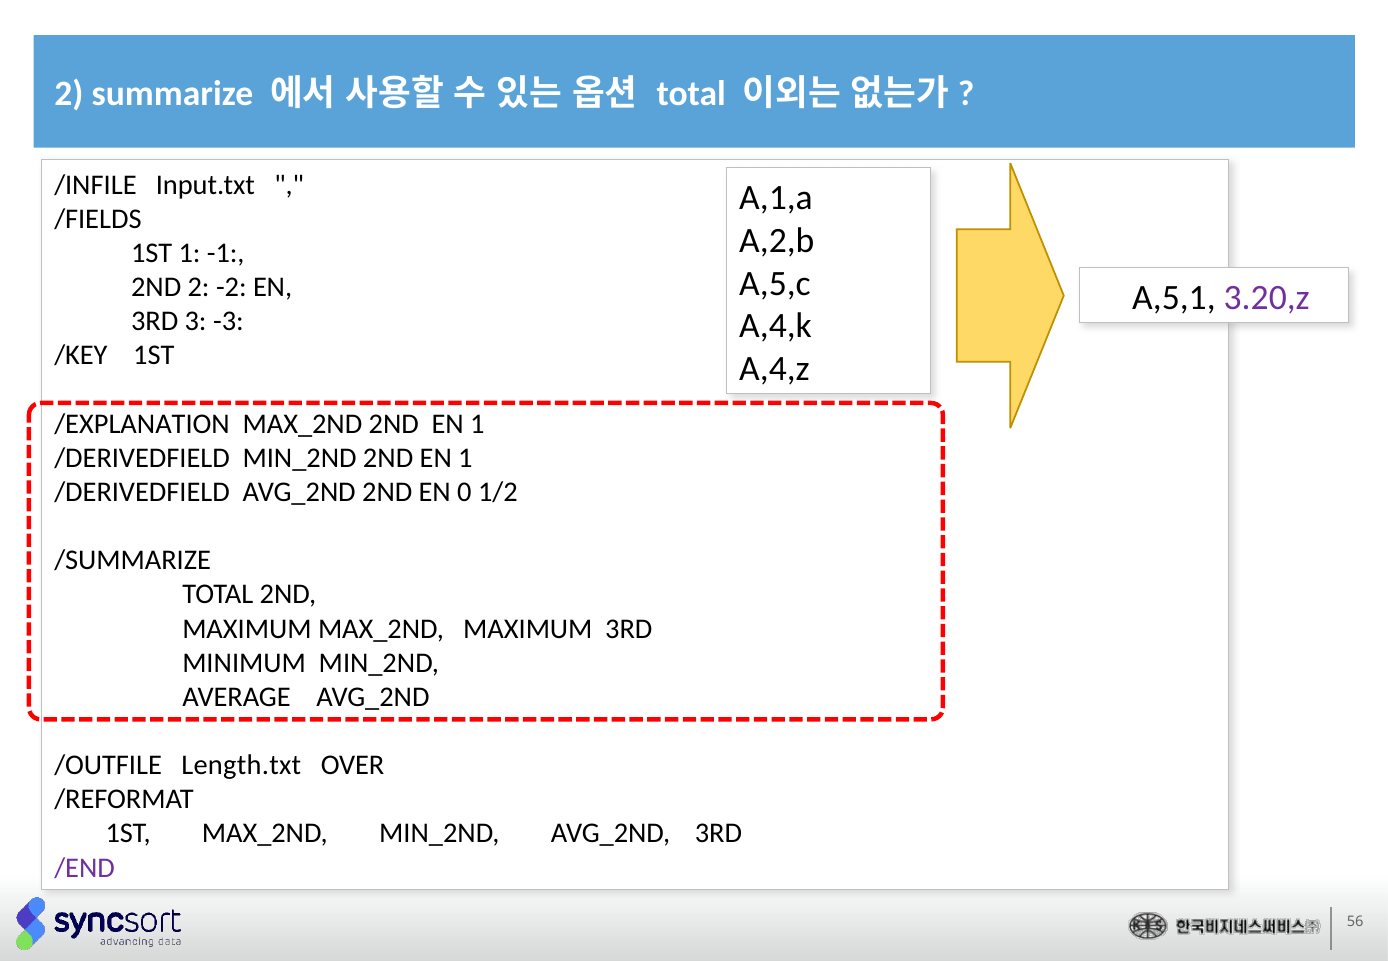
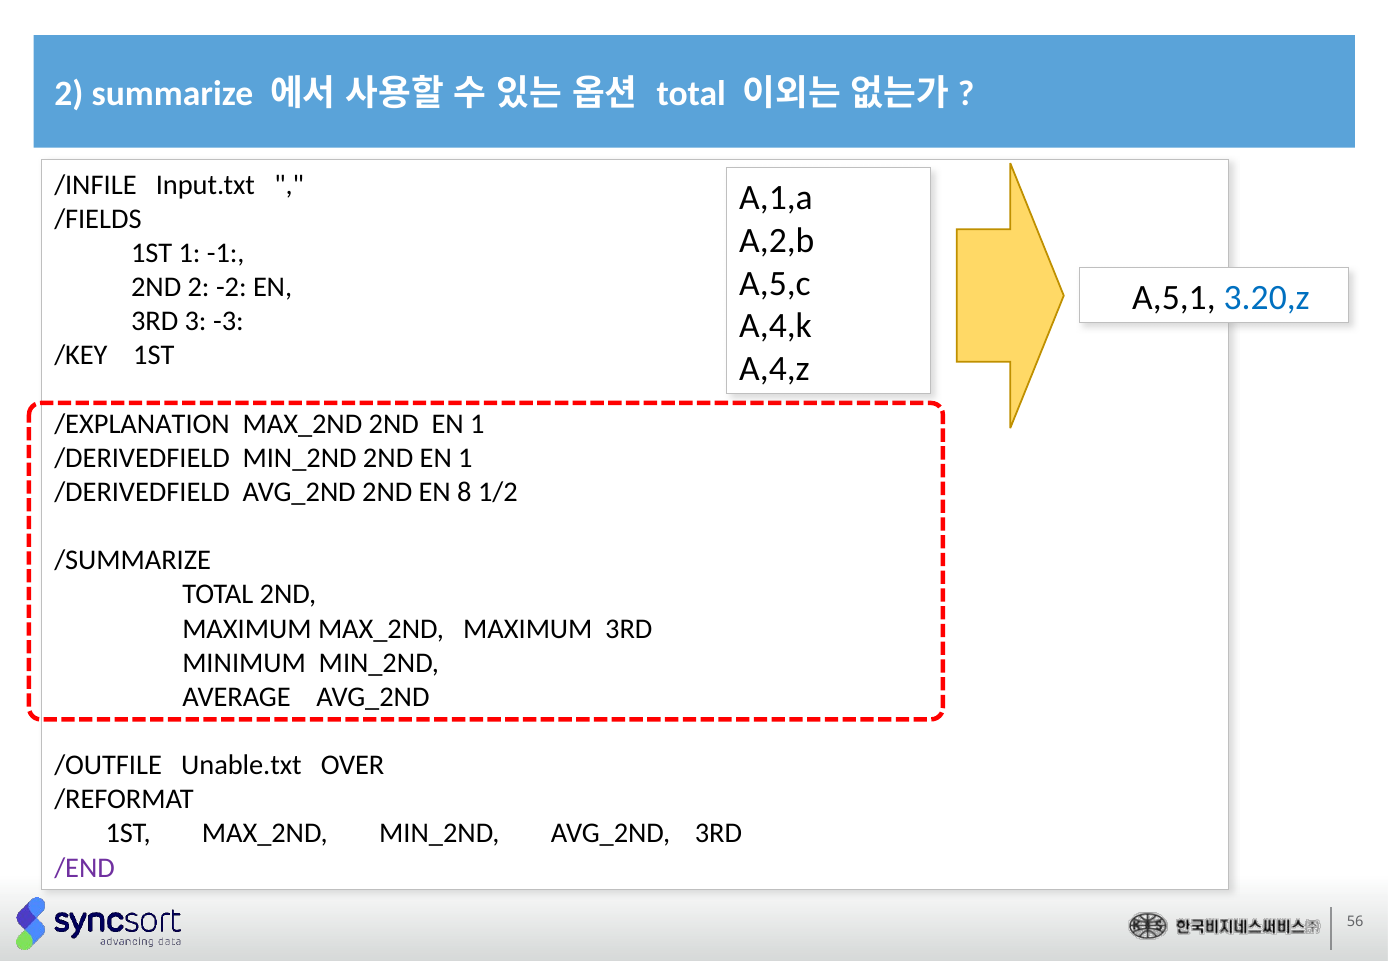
3.20,z colour: purple -> blue (1267, 298)
0: 0 -> 8 (464, 492)
Length.txt: Length.txt -> Unable.txt (241, 765)
